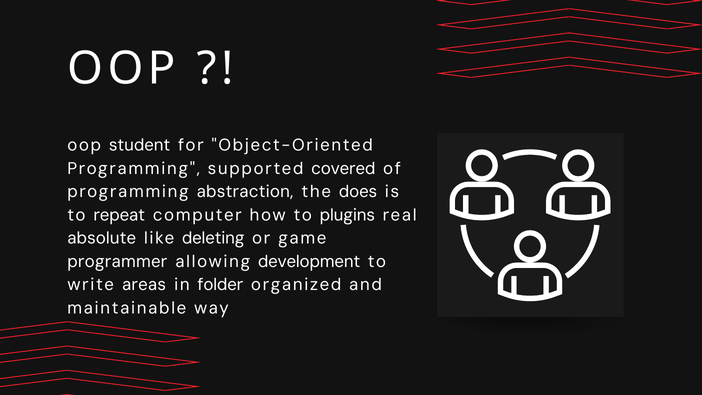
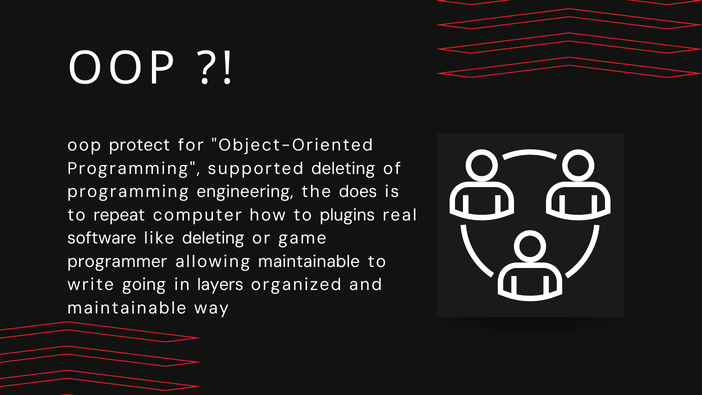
student: student -> protect (140, 145)
supported covered: covered -> deleting (343, 168)
abstraction: abstraction -> engineering (245, 192)
absolute: absolute -> software (102, 238)
allowing development: development -> maintainable (309, 262)
areas: areas -> going (144, 285)
folder: folder -> layers (220, 285)
